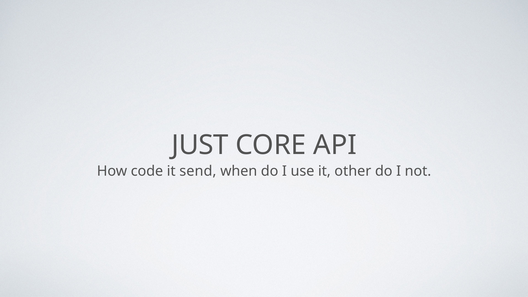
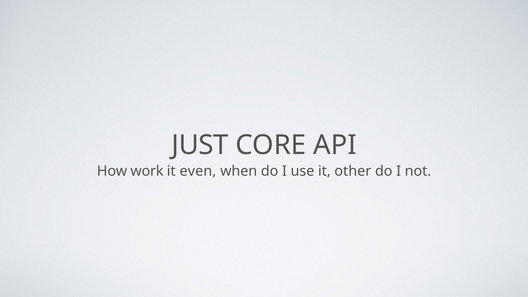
code: code -> work (147, 171)
send: send -> even (198, 171)
